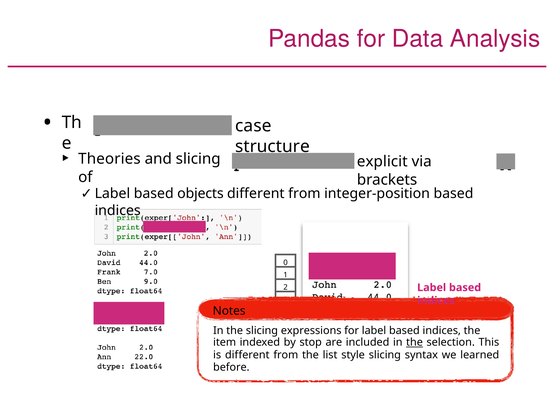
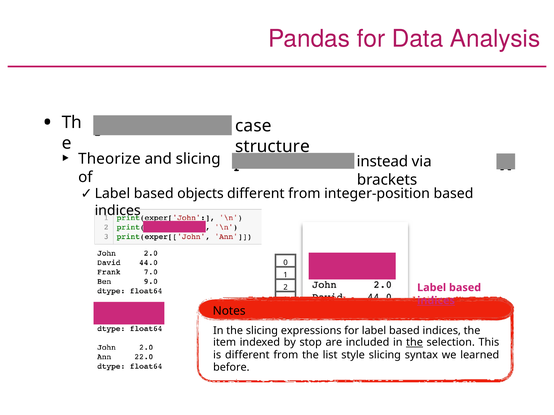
Theories: Theories -> Theorize (109, 159)
explicit: explicit -> instead (382, 162)
indices underline: none -> present (436, 301)
